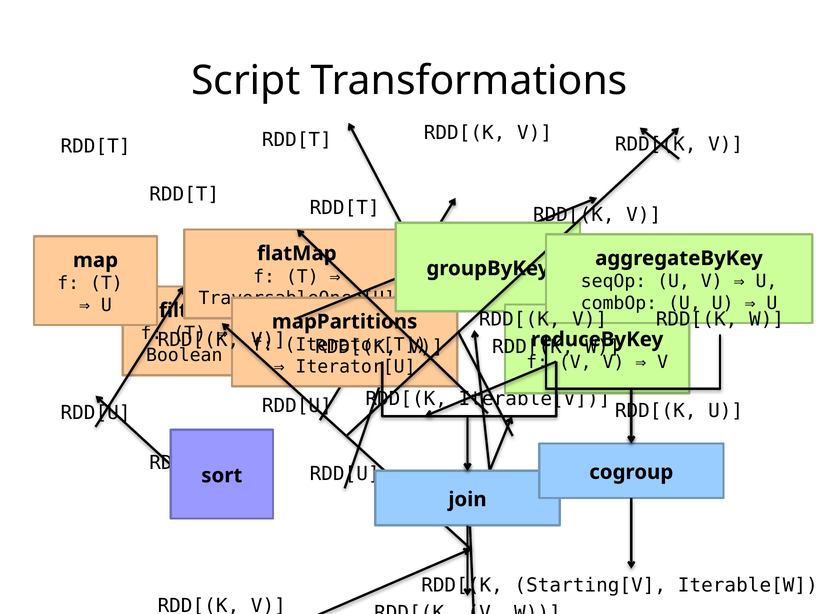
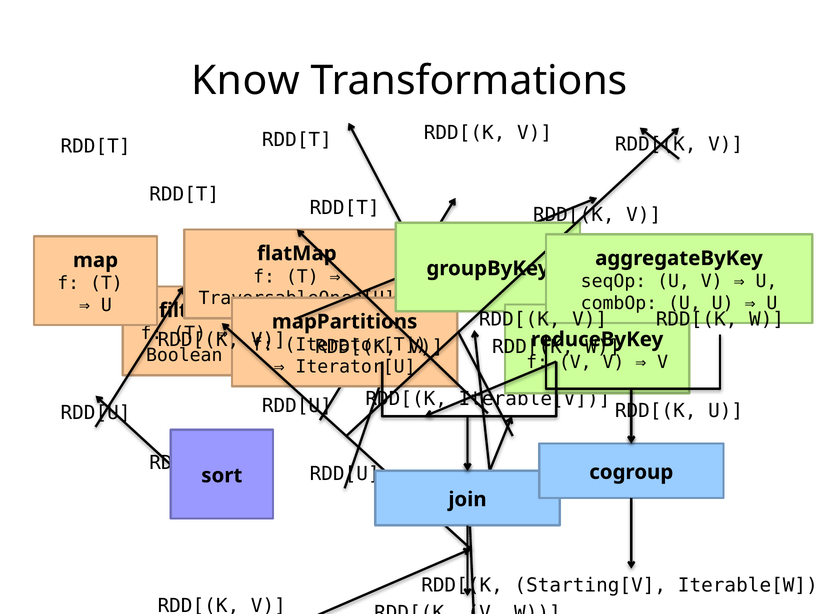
Script: Script -> Know (246, 81)
